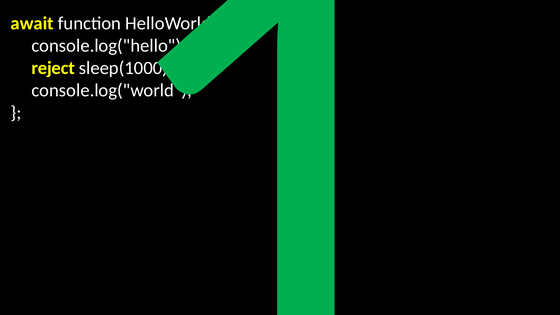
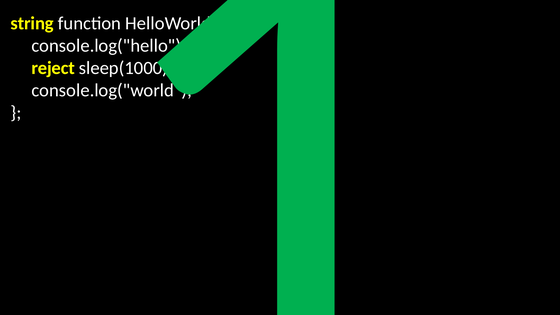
await: await -> string (32, 23)
